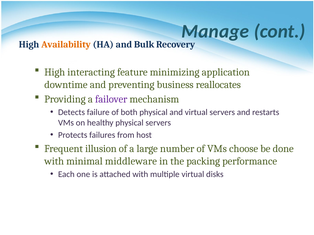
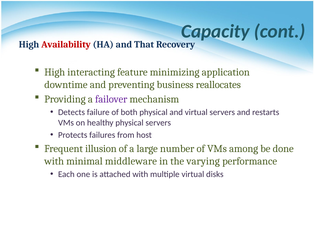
Manage: Manage -> Capacity (215, 31)
Availability colour: orange -> red (66, 45)
Bulk: Bulk -> That (144, 45)
choose: choose -> among (244, 149)
packing: packing -> varying (203, 162)
